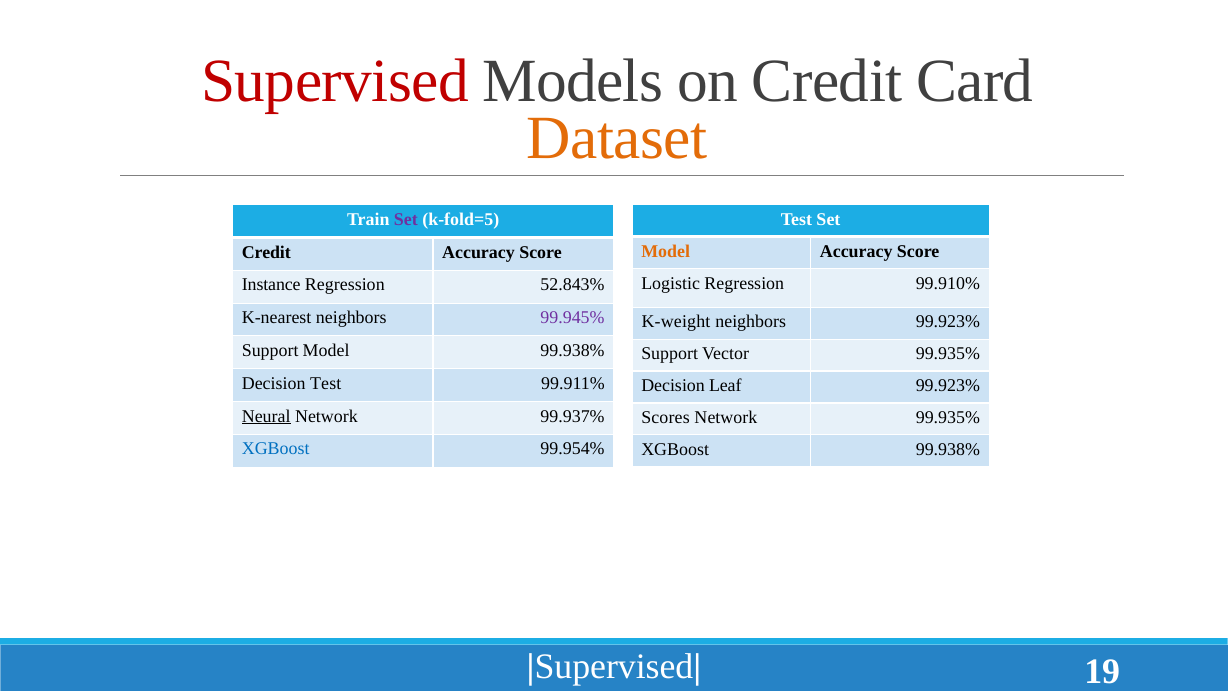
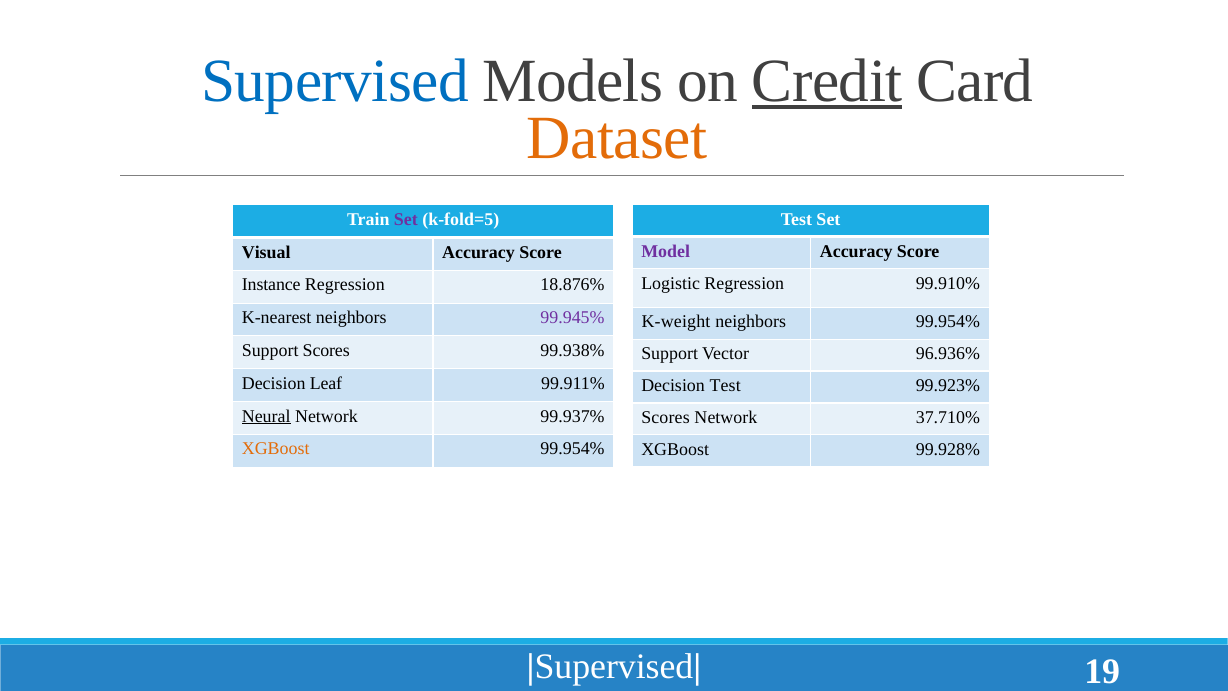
Supervised colour: red -> blue (335, 81)
Credit underline: none -> present (827, 81)
Model colour: orange -> purple (666, 251)
Credit: Credit -> Visual (266, 252)
52.843%: 52.843% -> 18.876% (573, 285)
neighbors 99.923%: 99.923% -> 99.954% (948, 322)
Support Model: Model -> Scores (326, 350)
Vector 99.935%: 99.935% -> 96.936% (948, 354)
Decision Test: Test -> Leaf (326, 383)
Decision Leaf: Leaf -> Test (725, 386)
Network 99.935%: 99.935% -> 37.710% (948, 417)
XGBoost colour: blue -> orange (276, 449)
XGBoost 99.938%: 99.938% -> 99.928% (948, 449)
